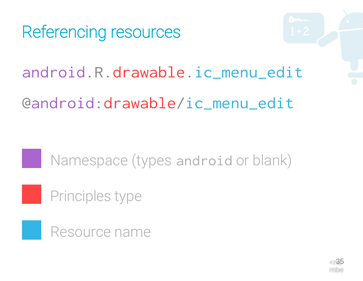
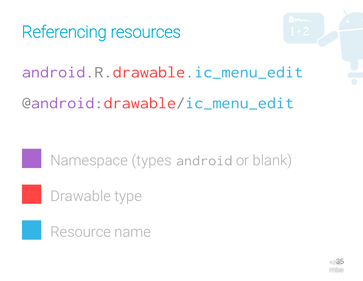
Principles: Principles -> Drawable (81, 196)
